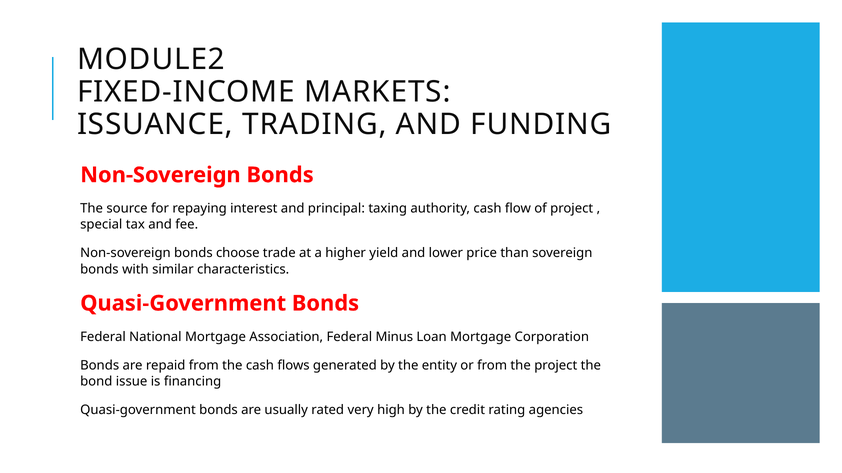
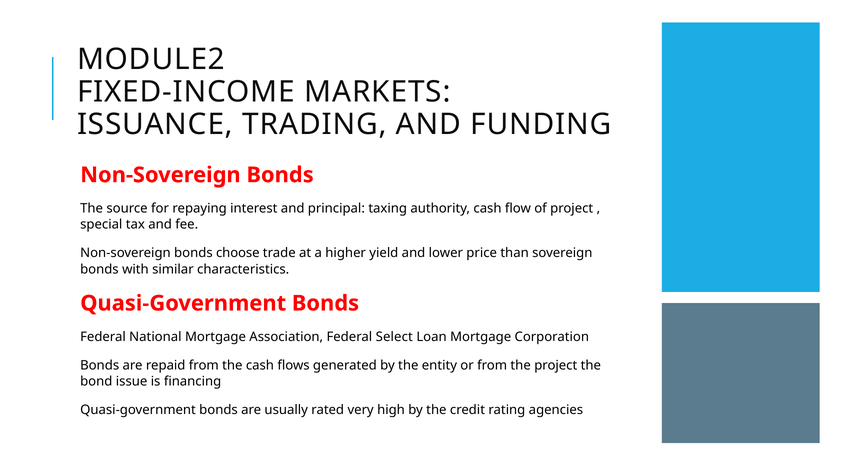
Minus: Minus -> Select (394, 337)
